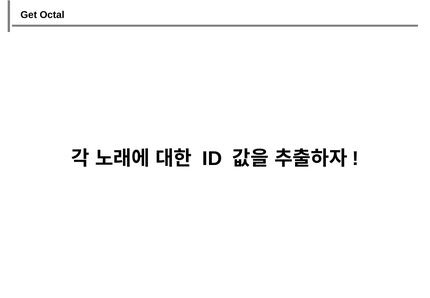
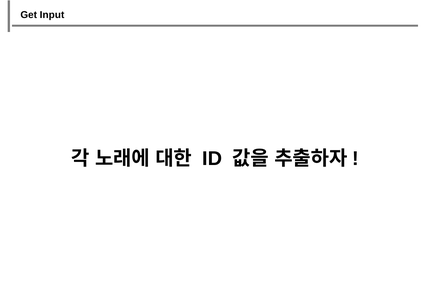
Octal: Octal -> Input (52, 15)
